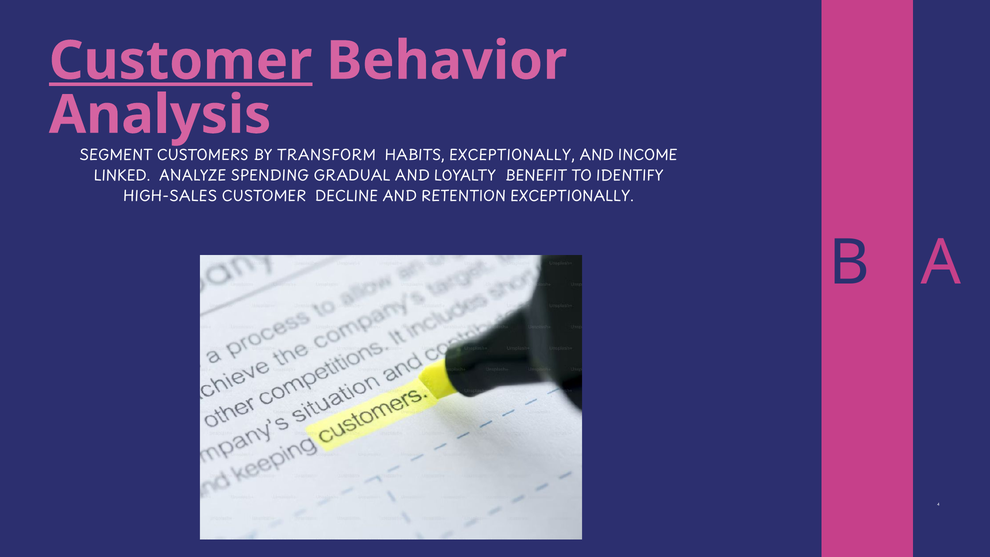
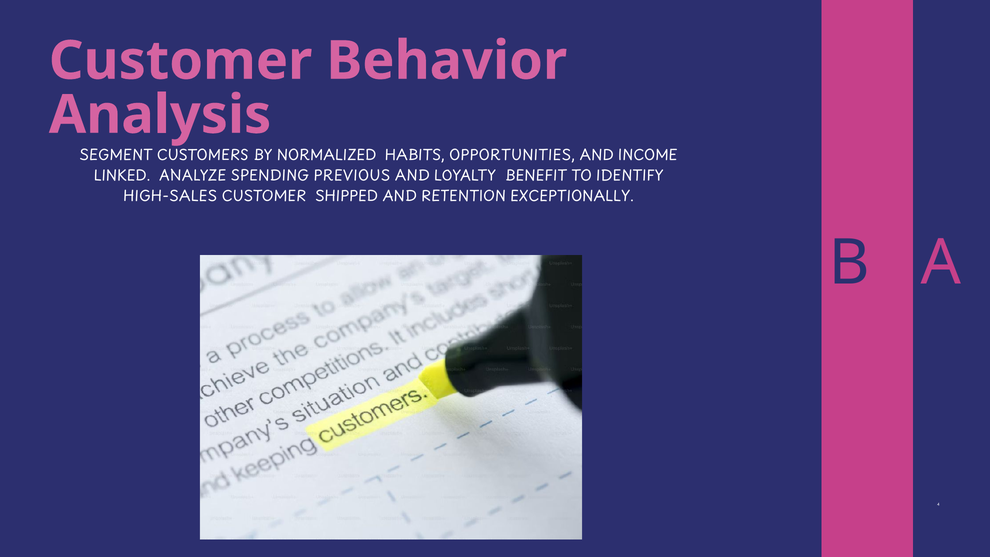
Customer underline: present -> none (181, 61)
TRANSFORM: TRANSFORM -> NORMALIZED (327, 156)
HABITS EXCEPTIONALLY: EXCEPTIONALLY -> OPPORTUNITIES (512, 156)
GRADUAL: GRADUAL -> PREVIOUS (352, 176)
DECLINE: DECLINE -> SHIPPED (347, 196)
